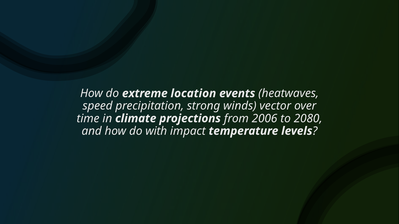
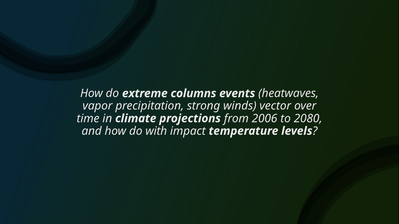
location: location -> columns (193, 94)
speed: speed -> vapor (97, 106)
